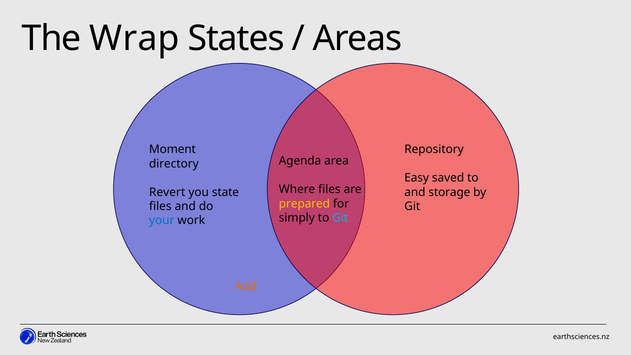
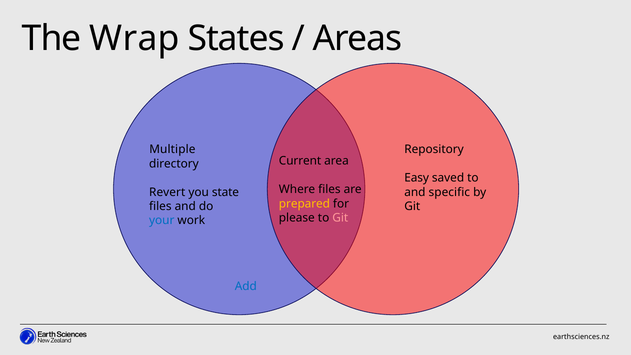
Moment: Moment -> Multiple (172, 149)
Agenda: Agenda -> Current (300, 161)
storage: storage -> specific (449, 192)
simply: simply -> please (297, 218)
Git colour: light blue -> pink (340, 218)
Add colour: orange -> blue (246, 286)
